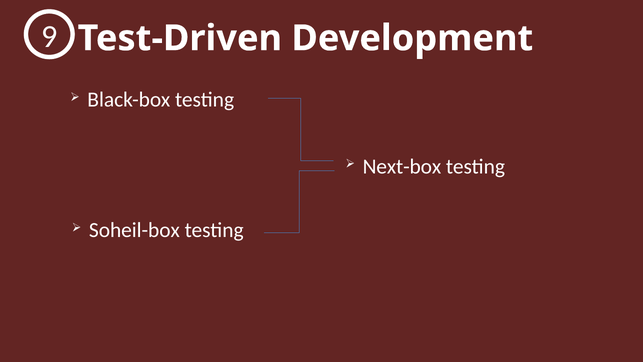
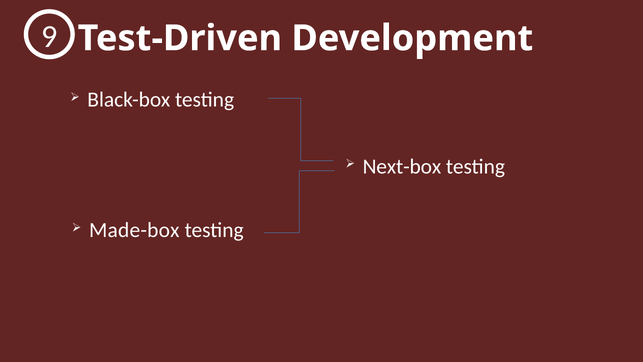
Soheil-box: Soheil-box -> Made-box (134, 230)
